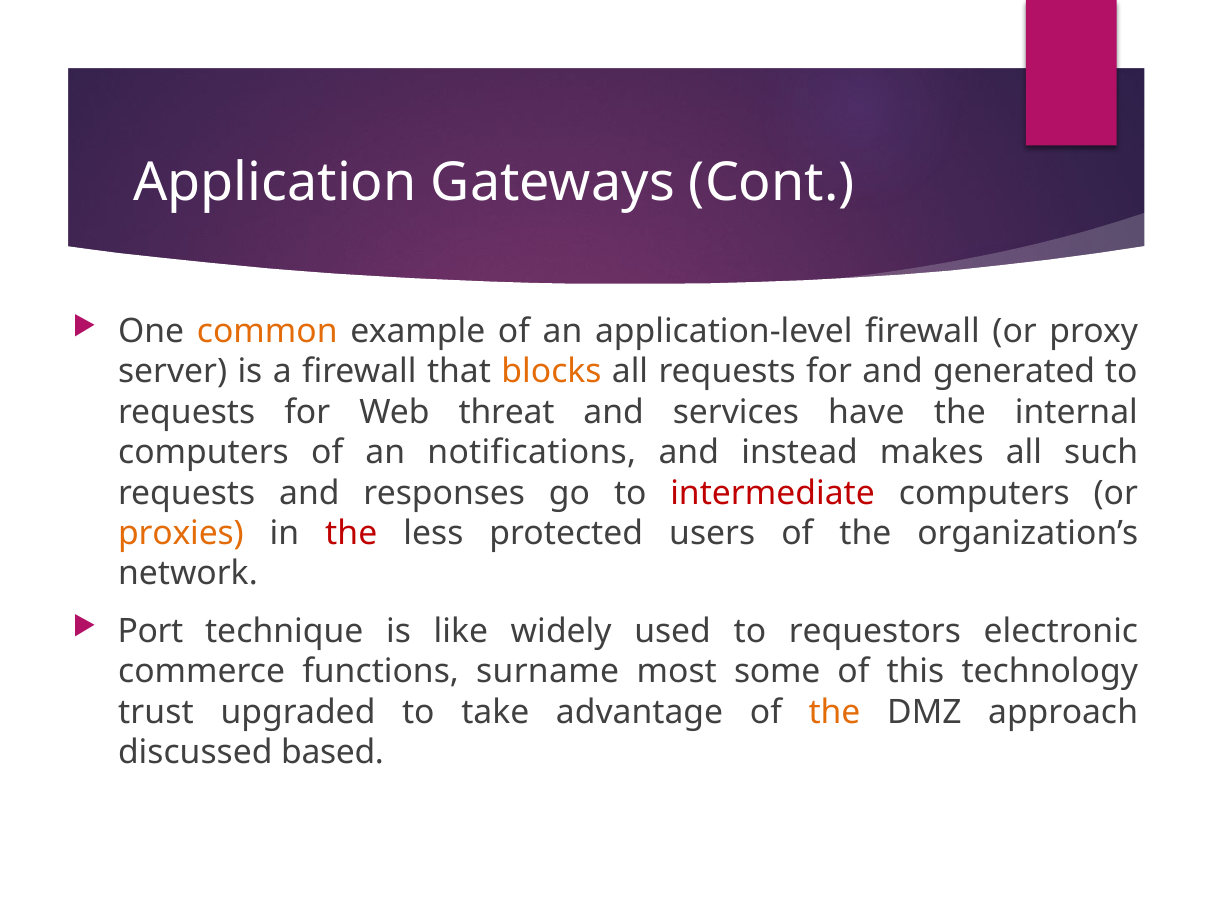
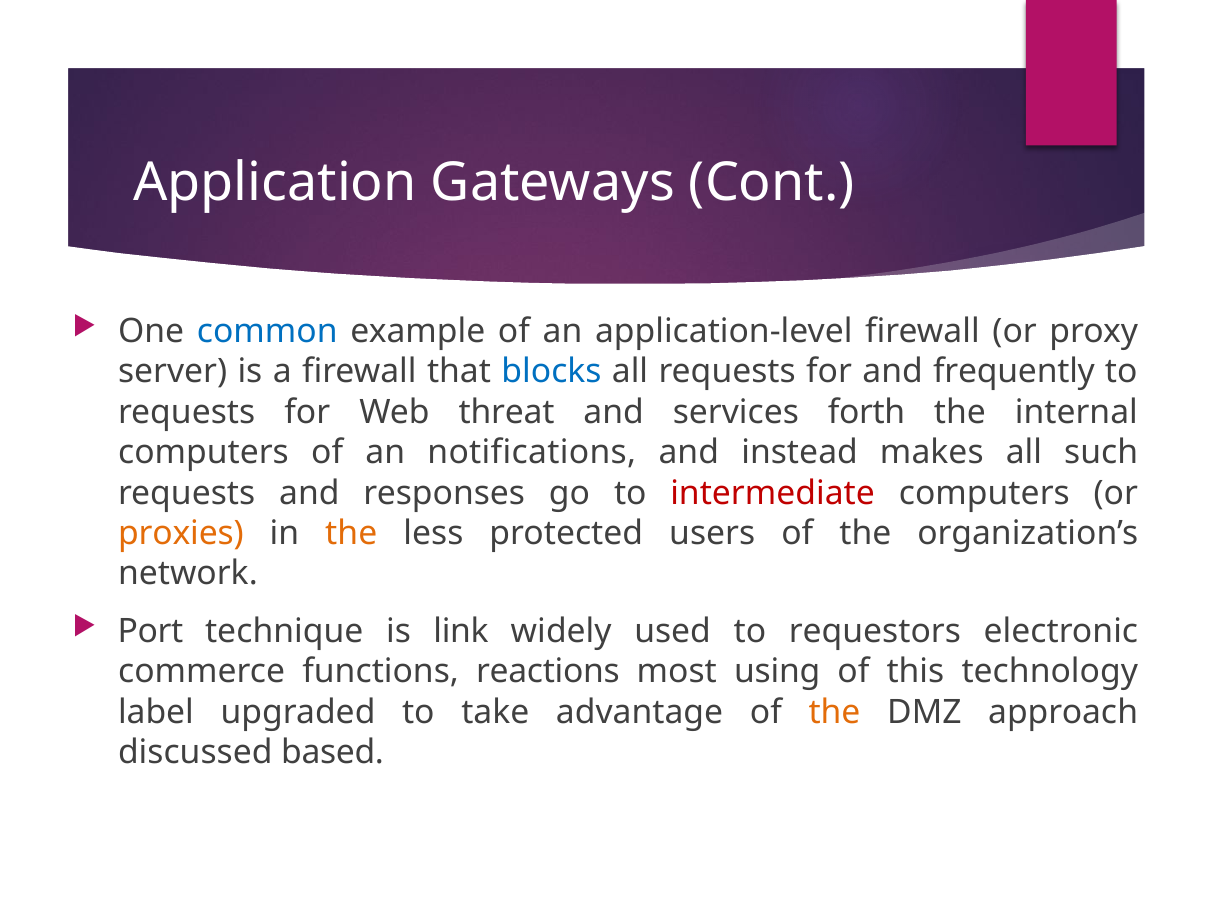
common colour: orange -> blue (267, 331)
blocks colour: orange -> blue (552, 372)
generated: generated -> frequently (1014, 372)
have: have -> forth (867, 412)
the colour: red -> orange (351, 534)
like: like -> link (461, 631)
surname: surname -> reactions (548, 672)
some: some -> using (777, 672)
trust: trust -> label (156, 712)
